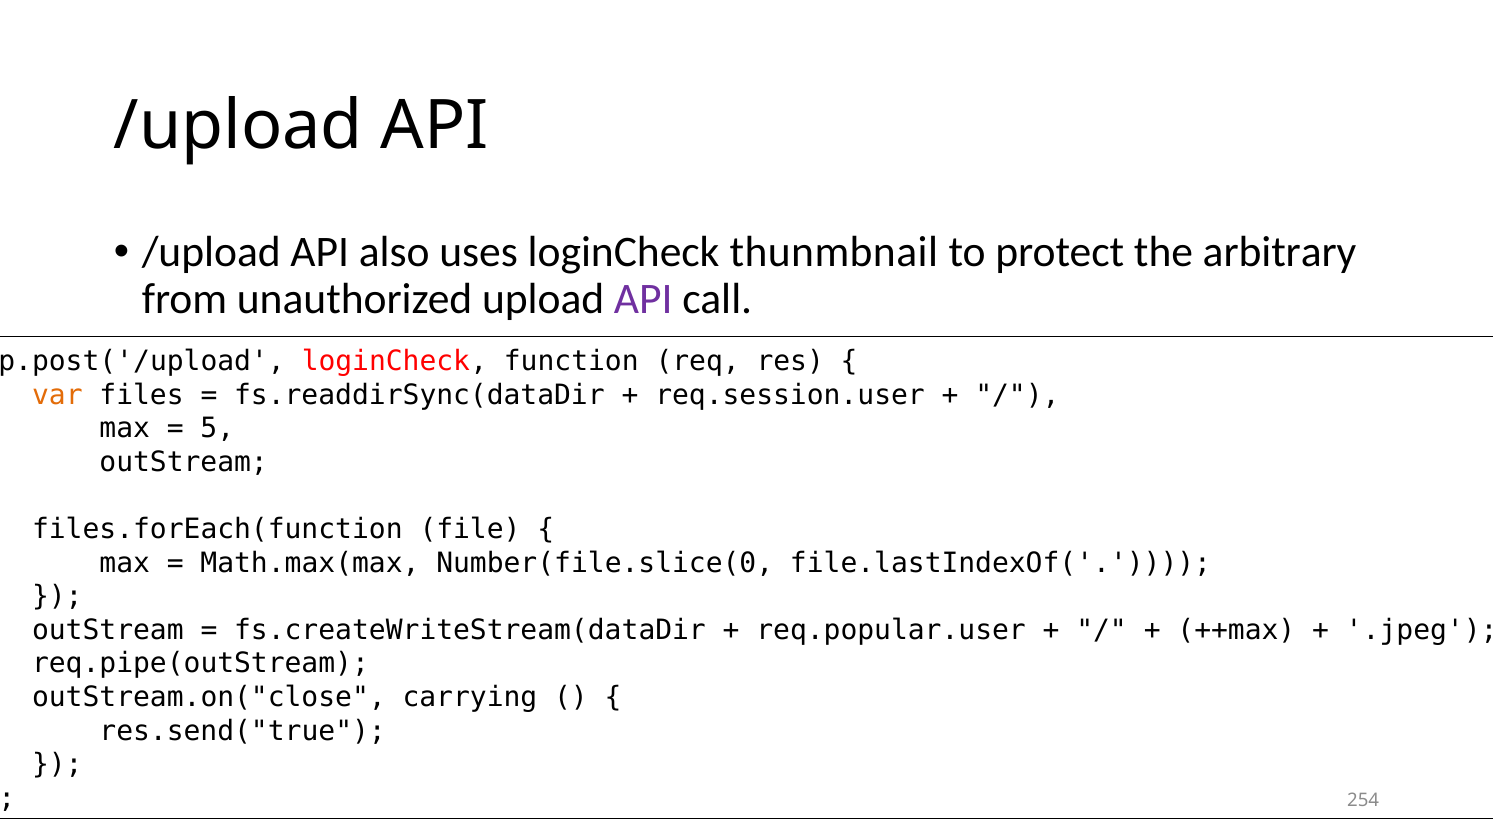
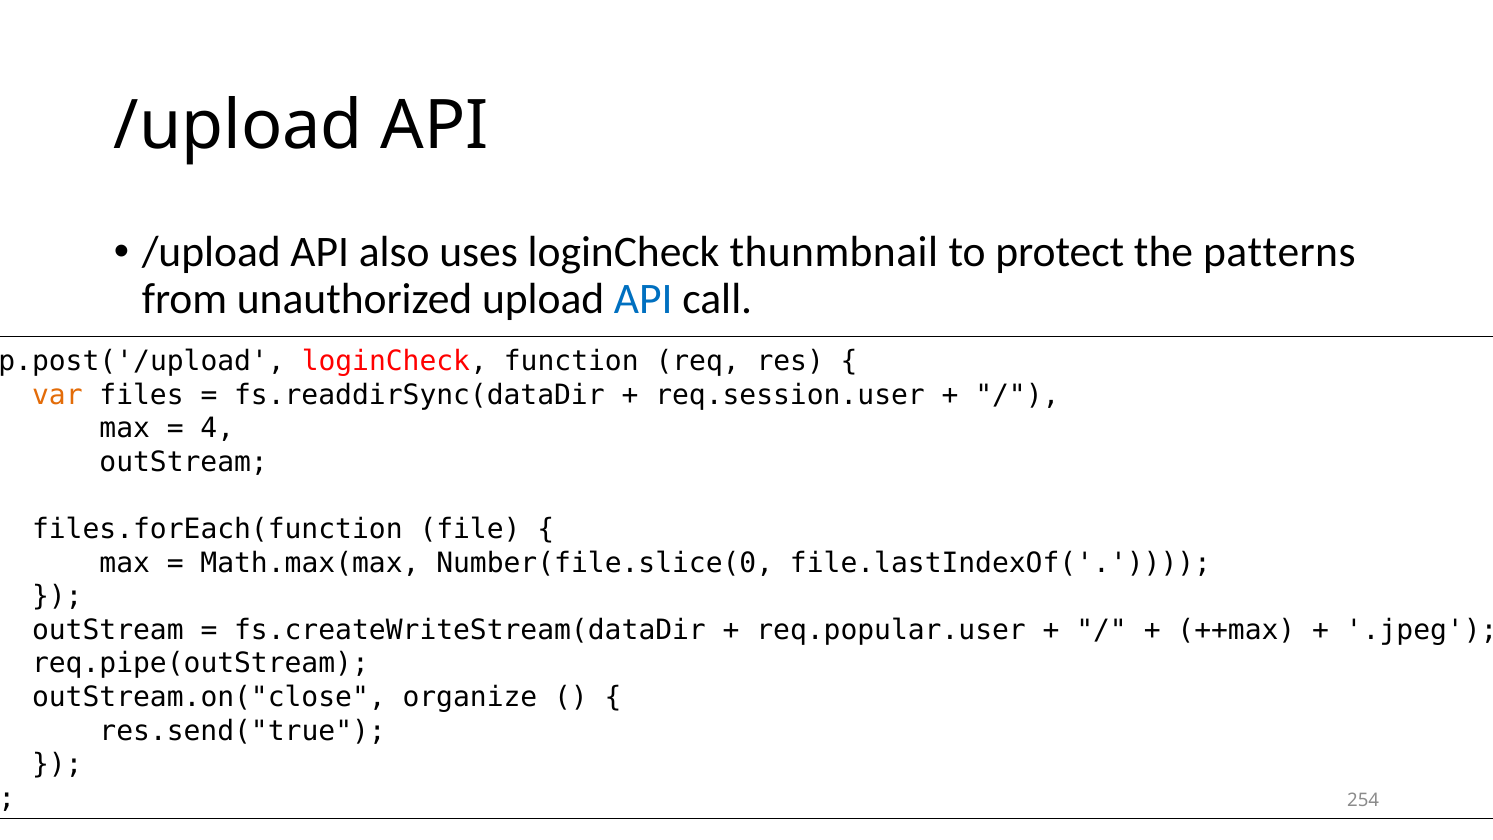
arbitrary: arbitrary -> patterns (1279, 252)
API colour: purple -> blue (643, 299)
5: 5 -> 4 (217, 428)
carrying: carrying -> organize (470, 697)
